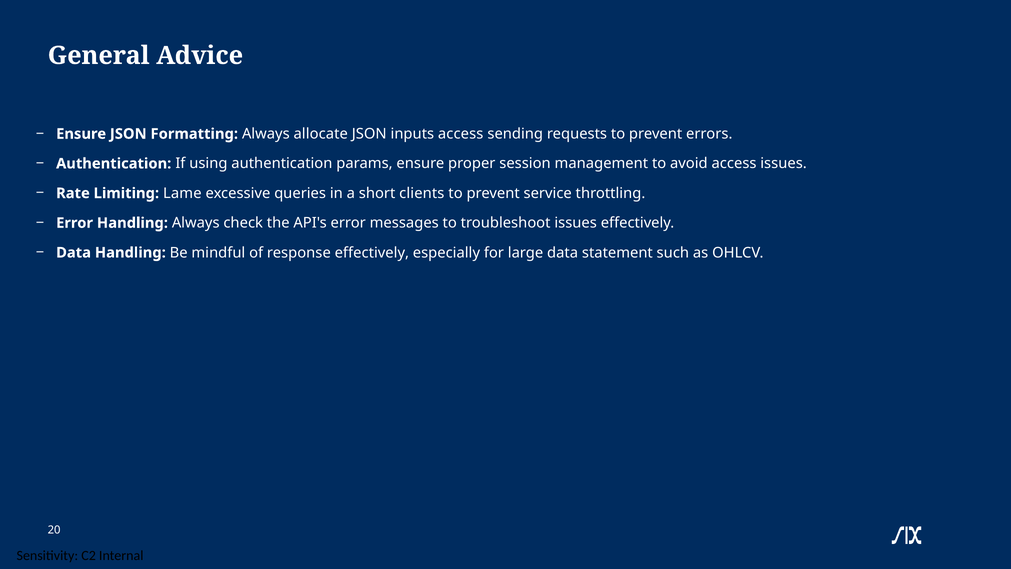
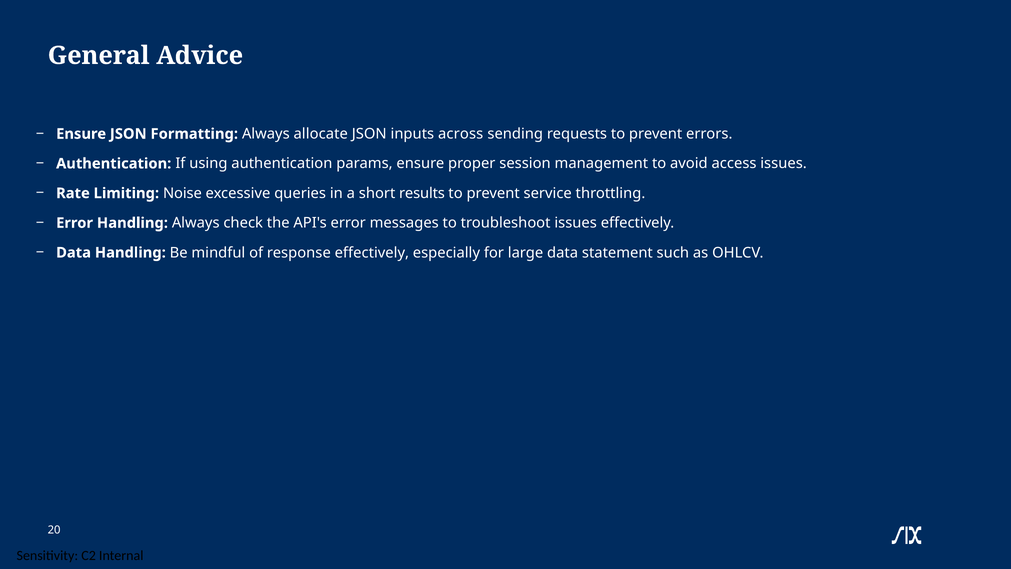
inputs access: access -> across (461, 134)
Lame: Lame -> Noise (182, 193)
clients: clients -> results (422, 193)
